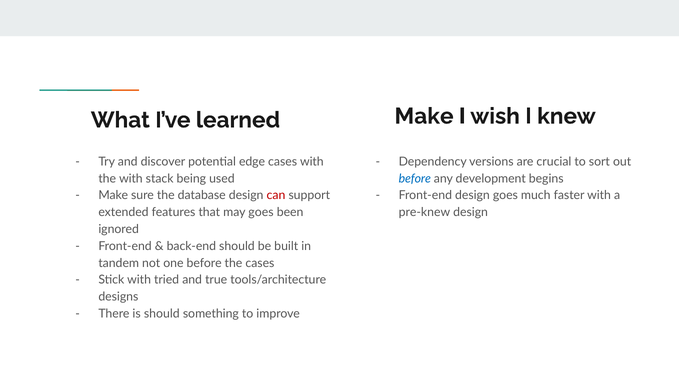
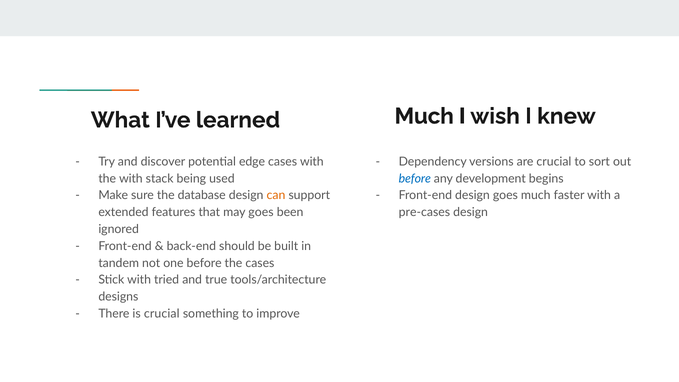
Make: Make -> Much (424, 116)
can colour: red -> orange (276, 195)
pre-knew: pre-knew -> pre-cases (424, 212)
is should: should -> crucial (162, 314)
